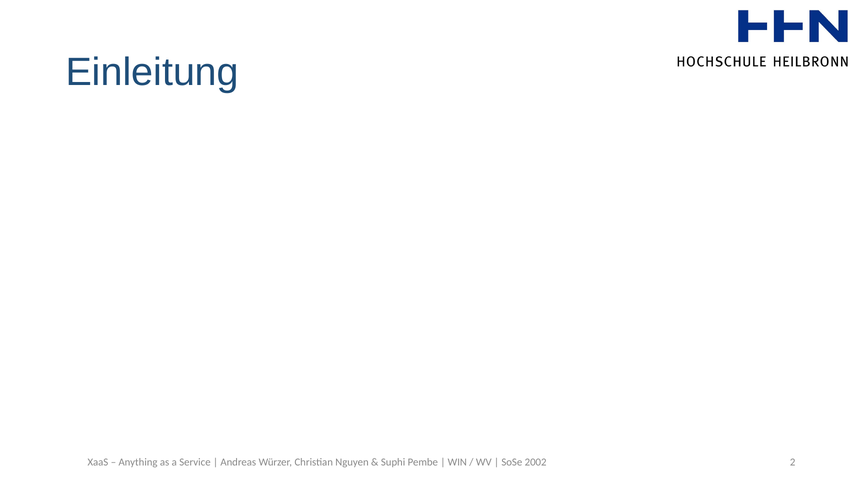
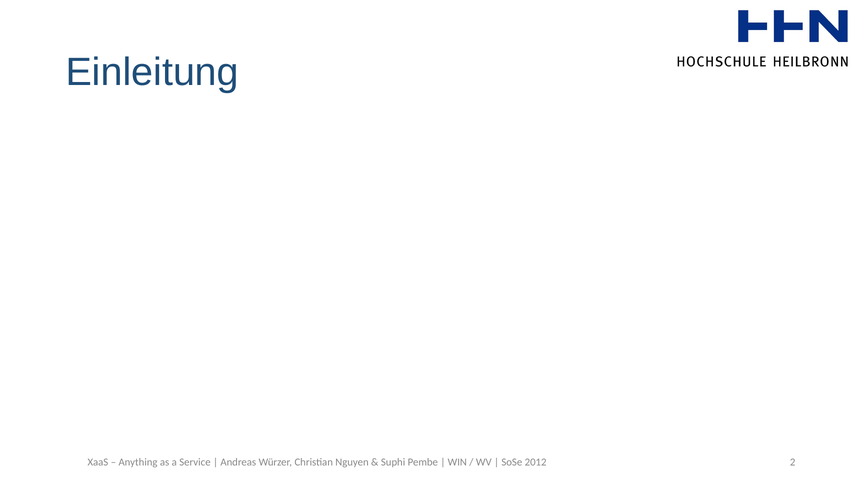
2002: 2002 -> 2012 (536, 463)
